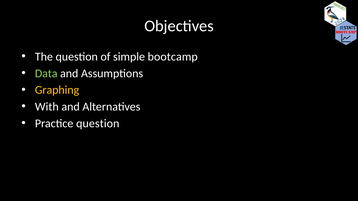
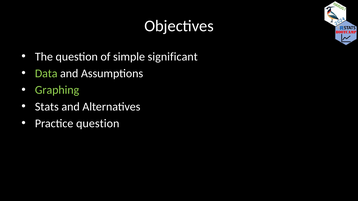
bootcamp: bootcamp -> significant (173, 57)
Graphing colour: yellow -> light green (57, 90)
With: With -> Stats (47, 107)
